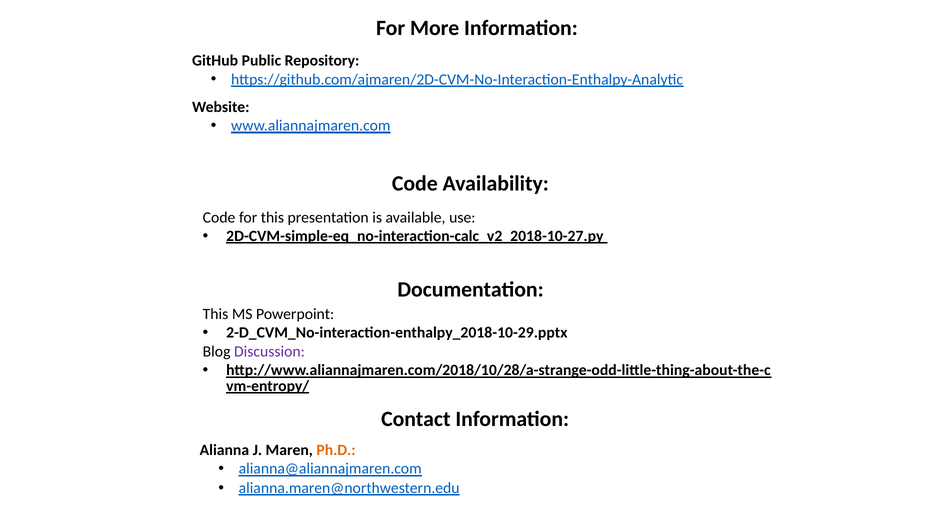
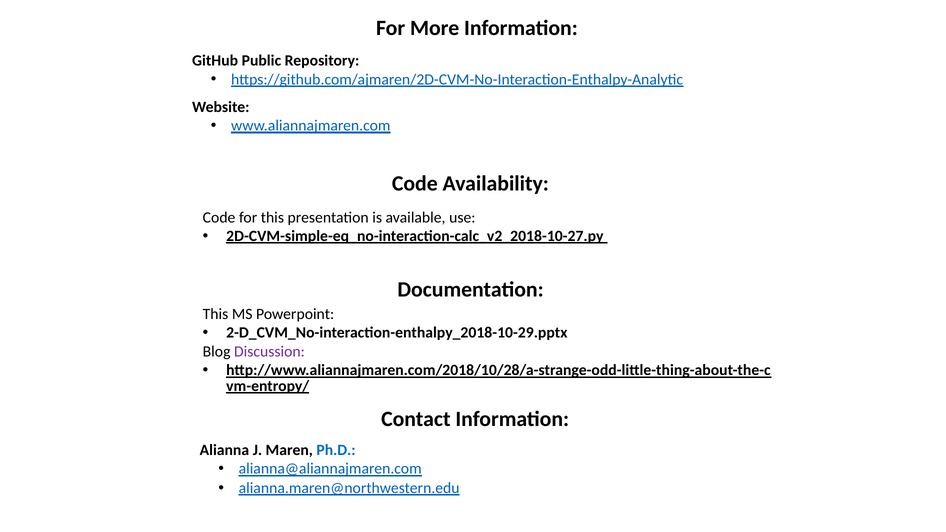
Ph.D colour: orange -> blue (336, 450)
